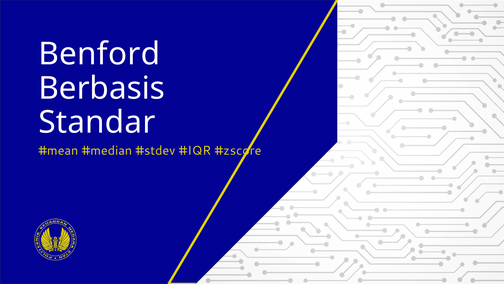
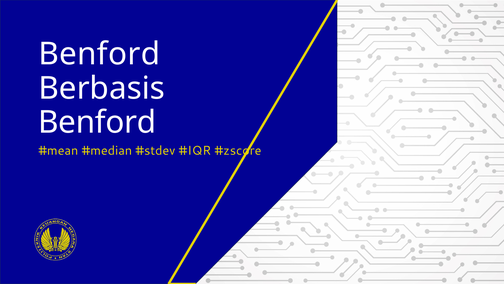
Standar: Standar -> Benford (97, 122)
